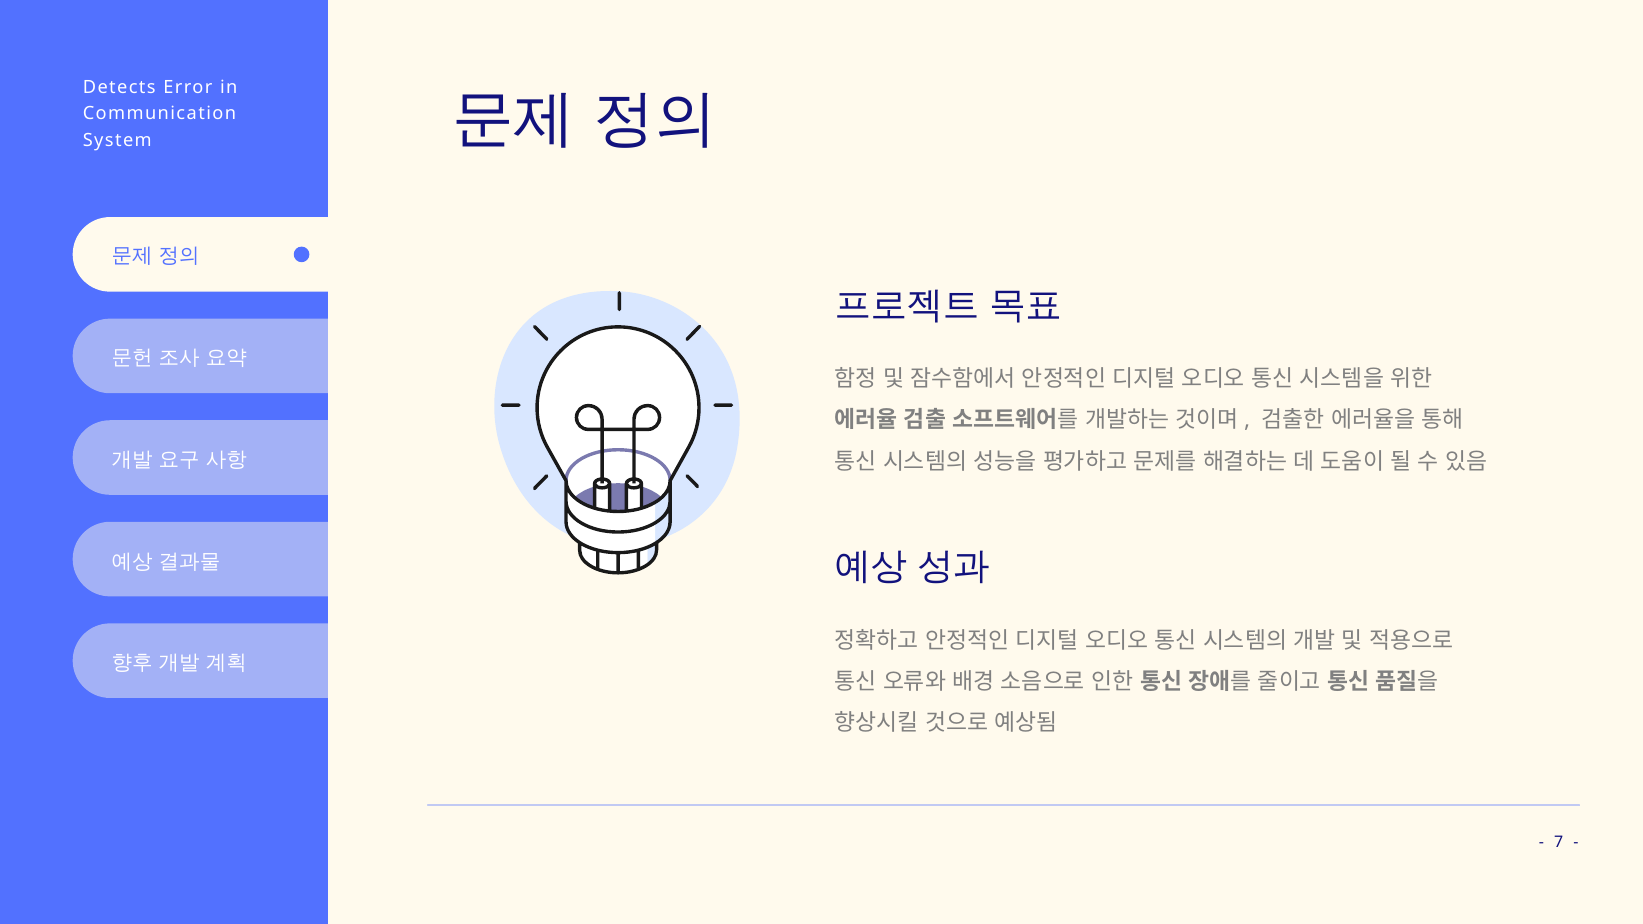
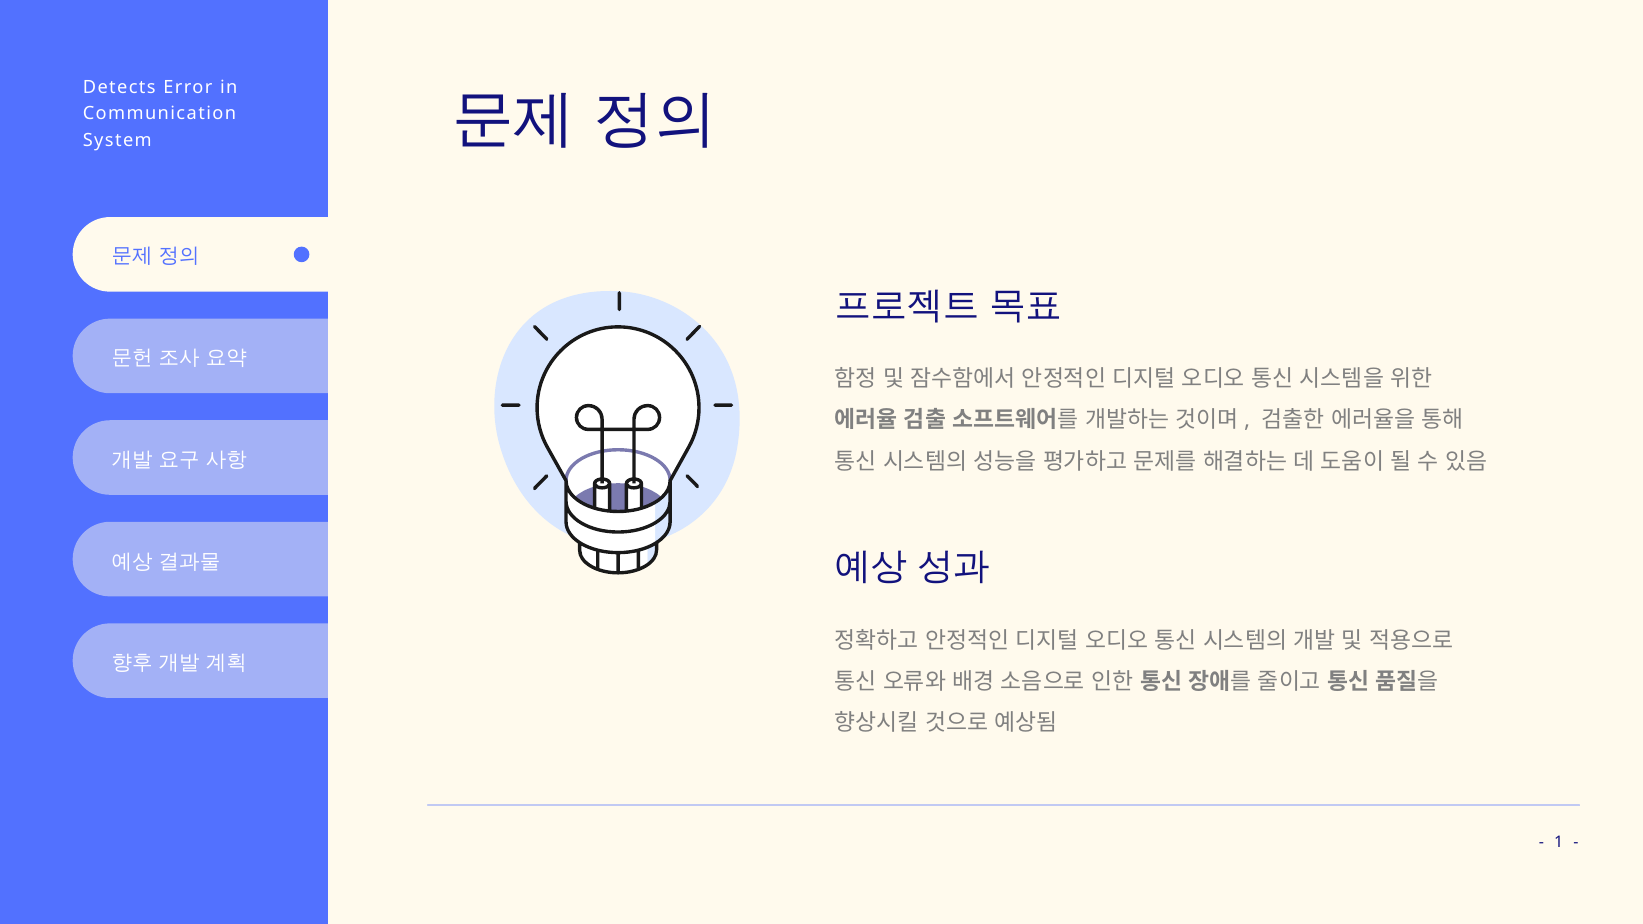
7: 7 -> 1 (1559, 842)
